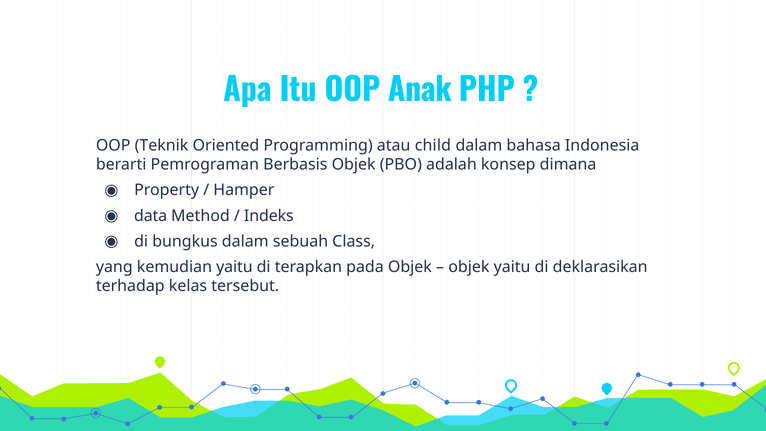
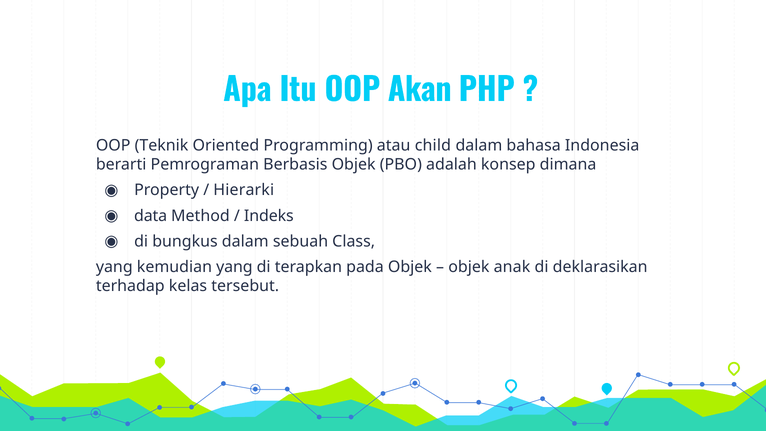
Anak: Anak -> Akan (420, 90)
Hamper: Hamper -> Hierarki (244, 190)
kemudian yaitu: yaitu -> yang (234, 267)
objek yaitu: yaitu -> anak (512, 267)
